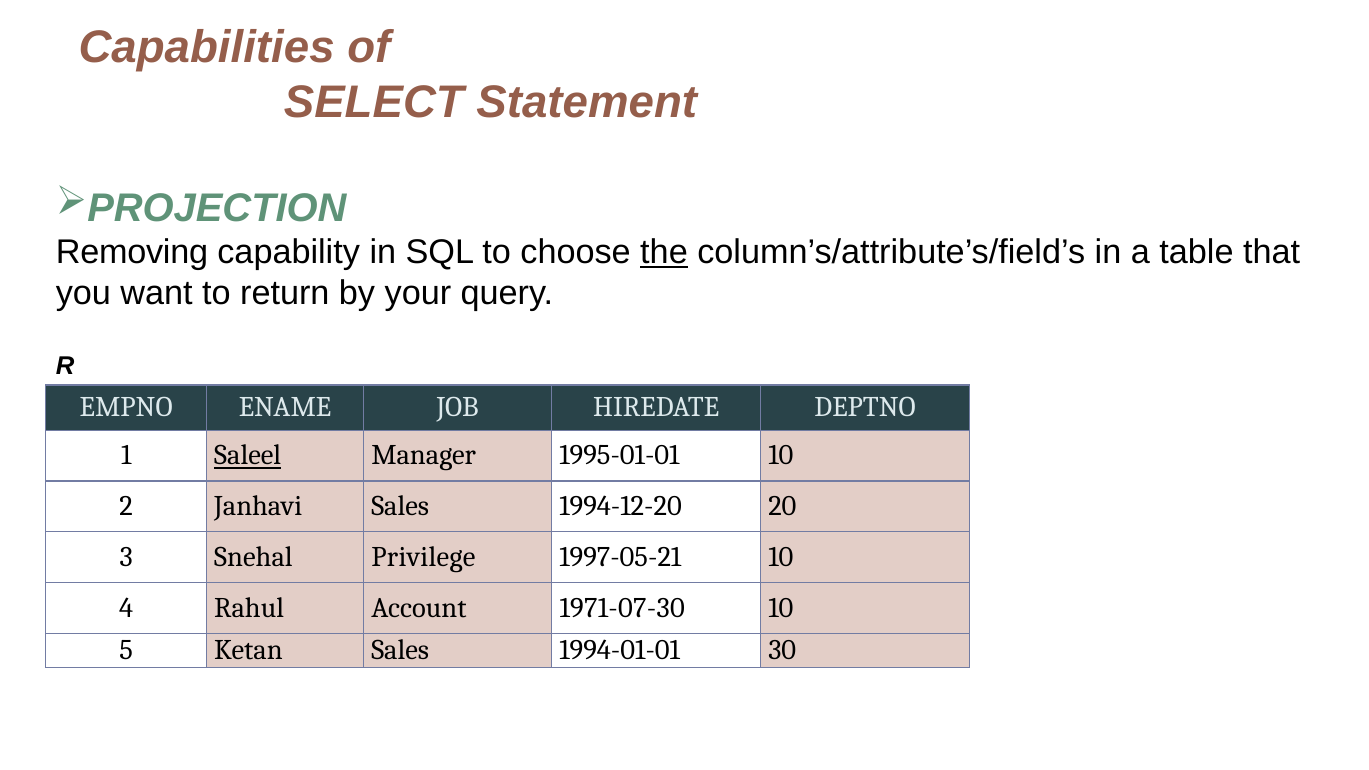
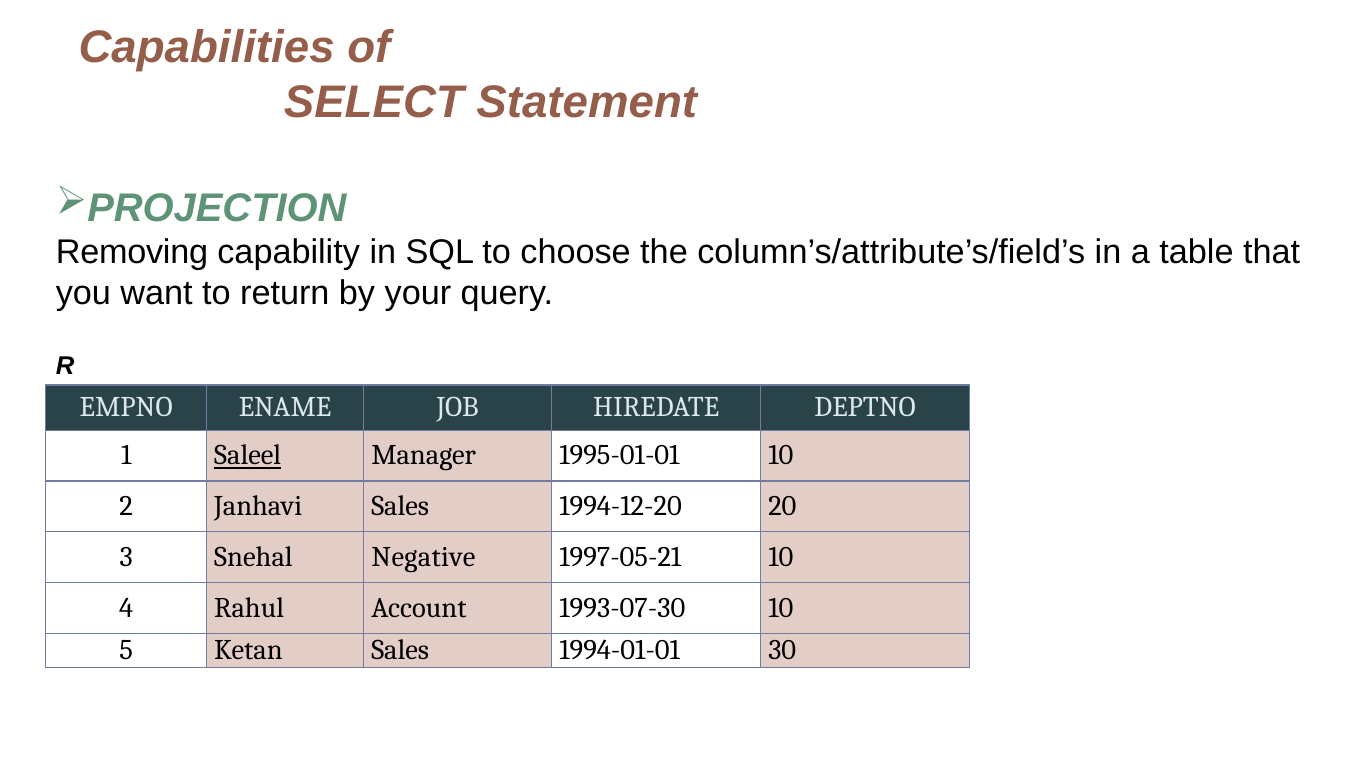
the underline: present -> none (664, 252)
Privilege: Privilege -> Negative (424, 557)
1971-07-30: 1971-07-30 -> 1993-07-30 (622, 608)
